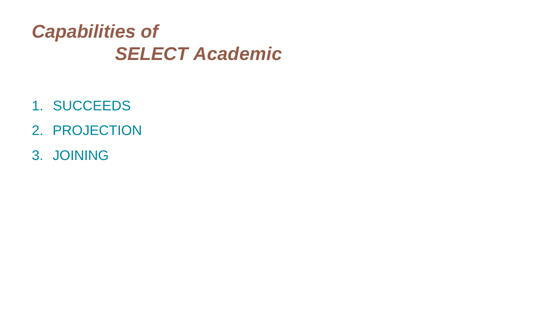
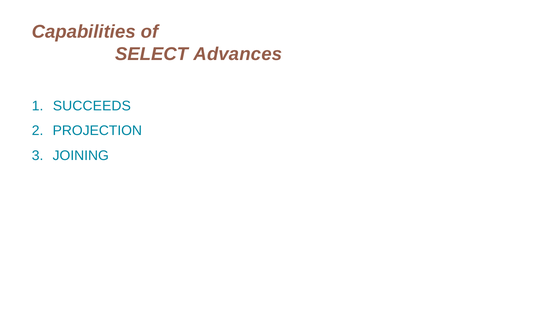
Academic: Academic -> Advances (238, 54)
